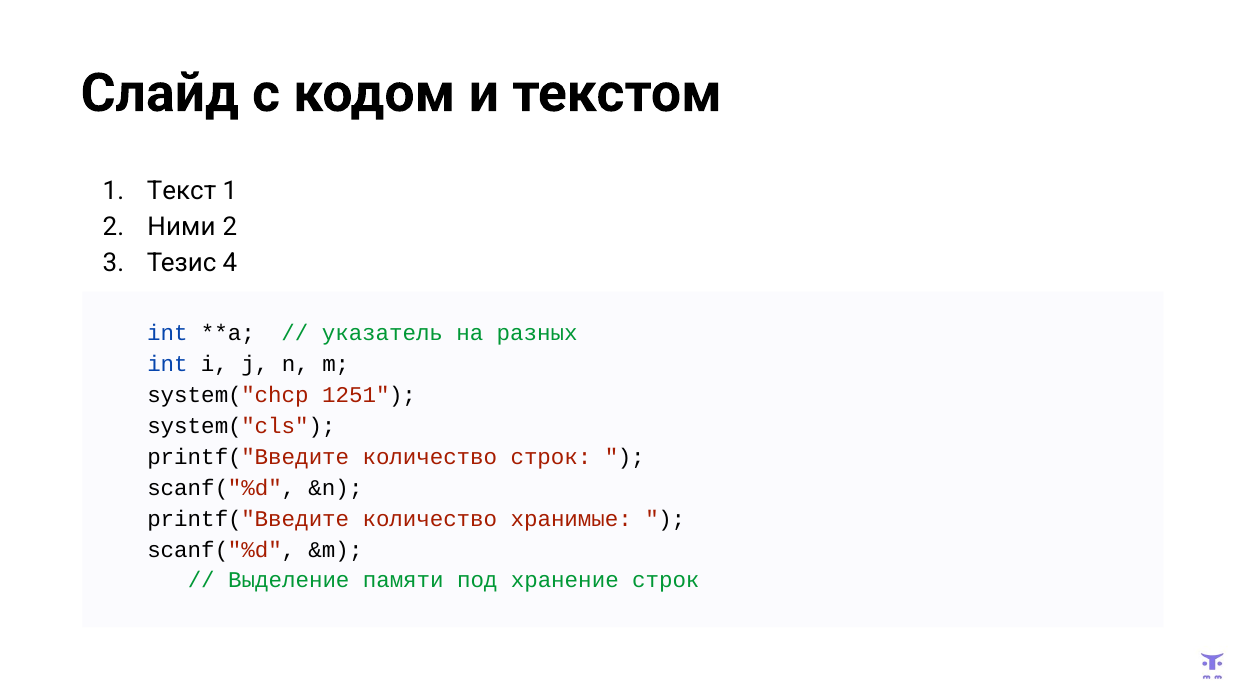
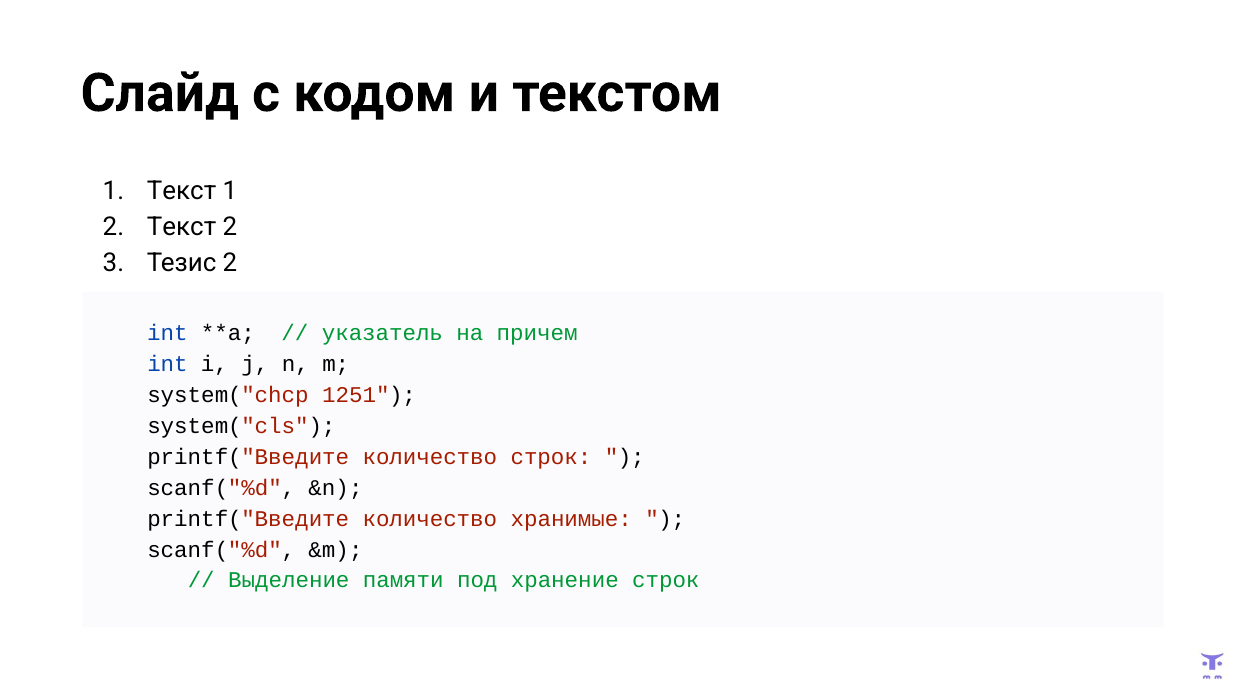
2 Ними: Ними -> Текст (182, 227)
Тезис 4: 4 -> 2 (230, 263)
разных: разных -> причем (537, 334)
